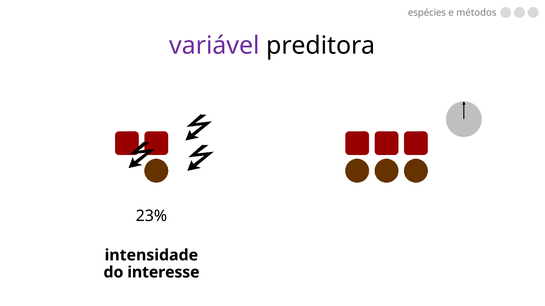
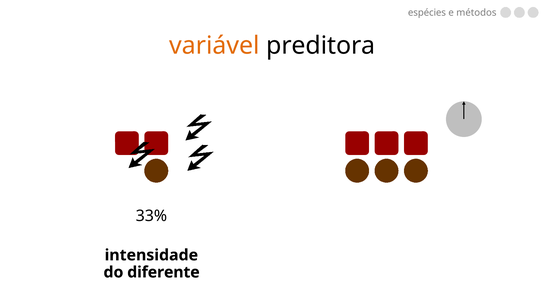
variável colour: purple -> orange (214, 46)
23%: 23% -> 33% (151, 216)
interesse: interesse -> diferente (163, 273)
